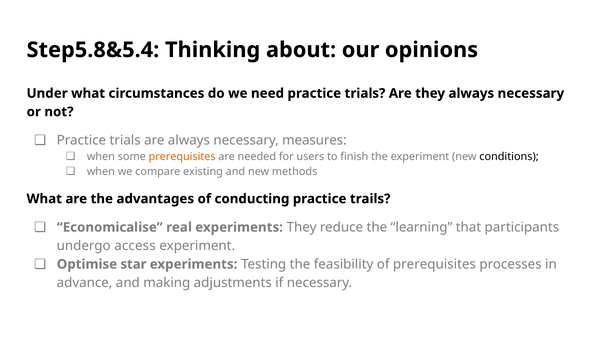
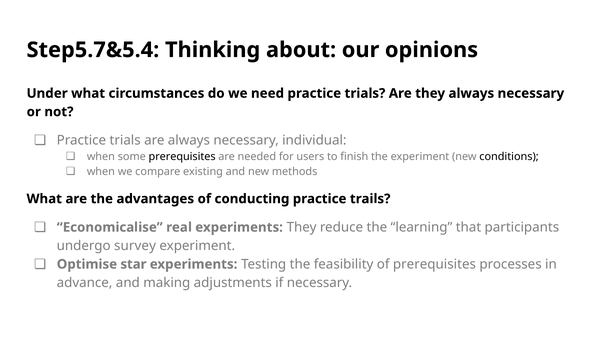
Step5.8&5.4: Step5.8&5.4 -> Step5.7&5.4 (93, 50)
measures: measures -> individual (314, 140)
prerequisites colour: orange -> black (182, 157)
access: access -> survey (135, 246)
